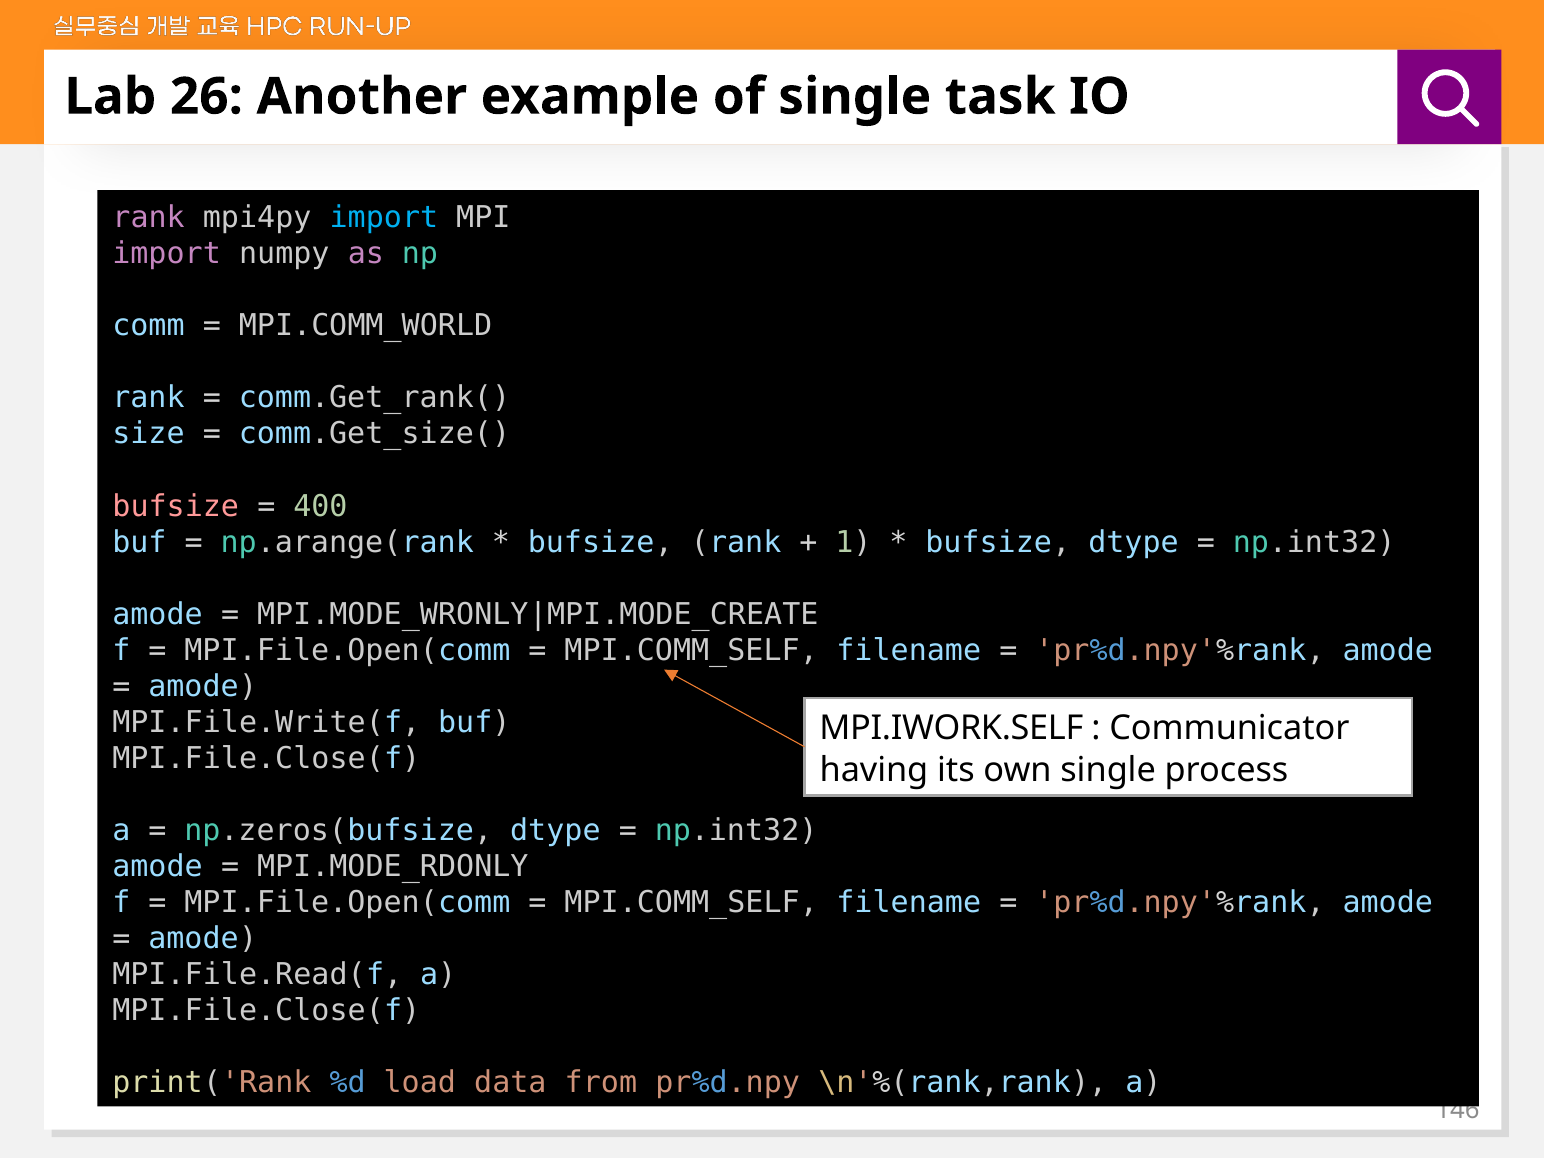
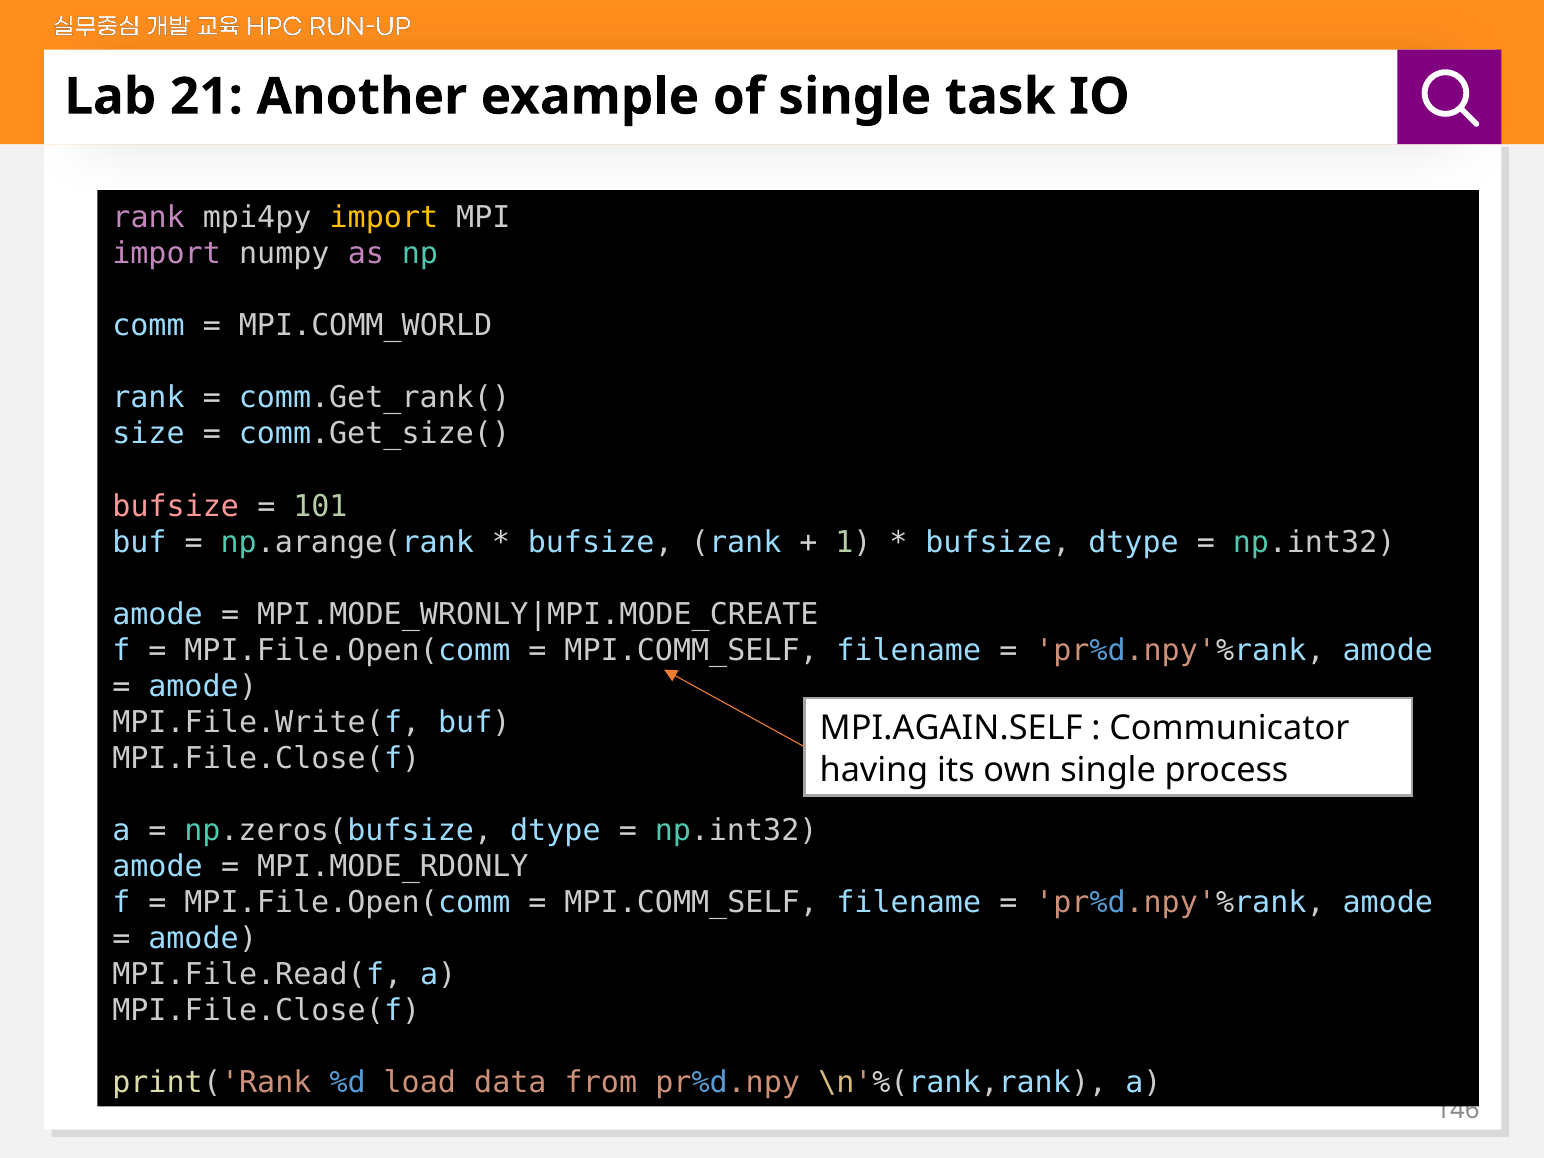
26: 26 -> 21 (206, 97)
import colour: light blue -> yellow (384, 218)
400: 400 -> 101 (320, 506)
MPI.IWORK.SELF: MPI.IWORK.SELF -> MPI.AGAIN.SELF (951, 729)
